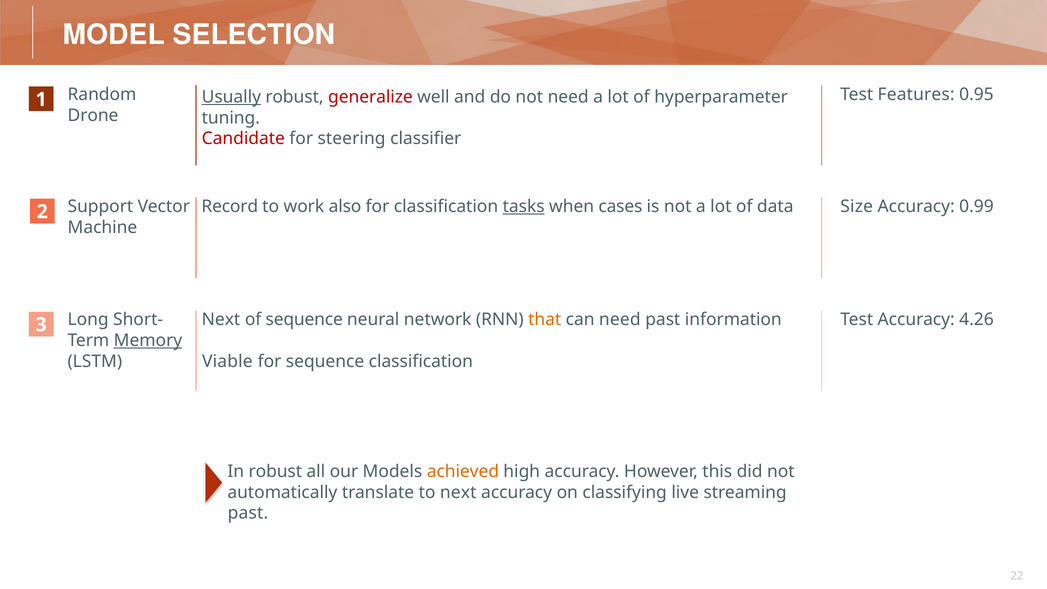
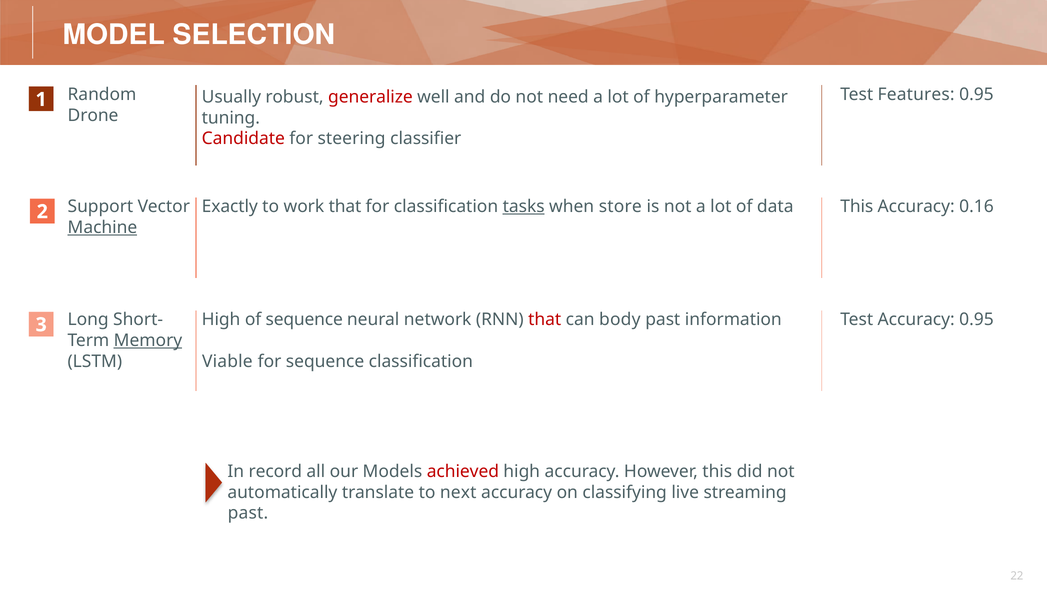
Usually underline: present -> none (231, 97)
Record: Record -> Exactly (230, 207)
work also: also -> that (345, 207)
cases: cases -> store (620, 207)
Size: Size -> This (857, 207)
0.99: 0.99 -> 0.16 (976, 207)
Machine underline: none -> present (102, 228)
Next: Next -> High (221, 320)
that colour: orange -> red (545, 320)
can need: need -> body (620, 320)
Accuracy 4.26: 4.26 -> 0.95 (976, 320)
In robust: robust -> record (275, 471)
achieved colour: orange -> red (463, 471)
